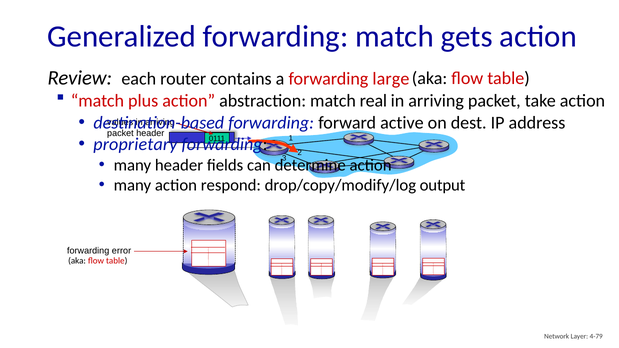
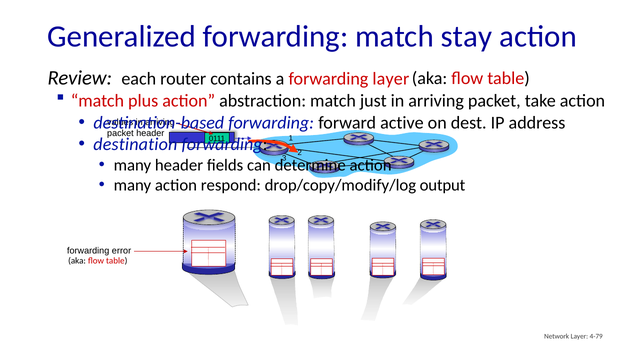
gets: gets -> stay (467, 37)
forwarding large: large -> layer (391, 79)
real: real -> just (373, 101)
proprietary: proprietary -> destination (135, 145)
